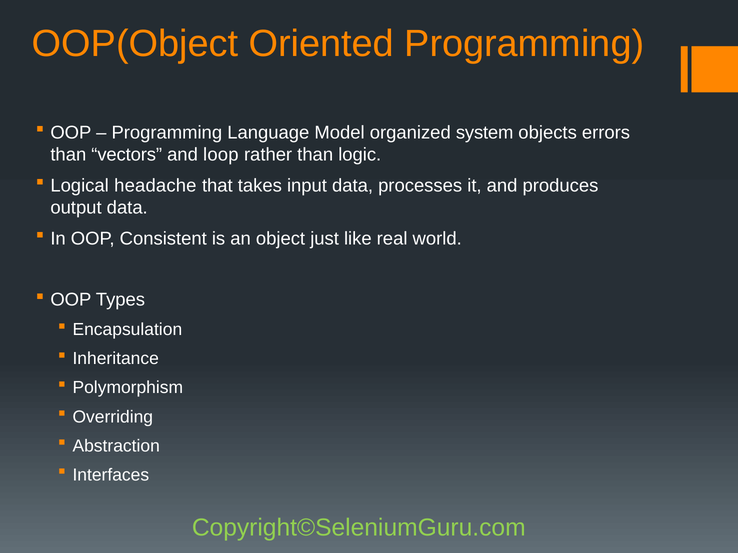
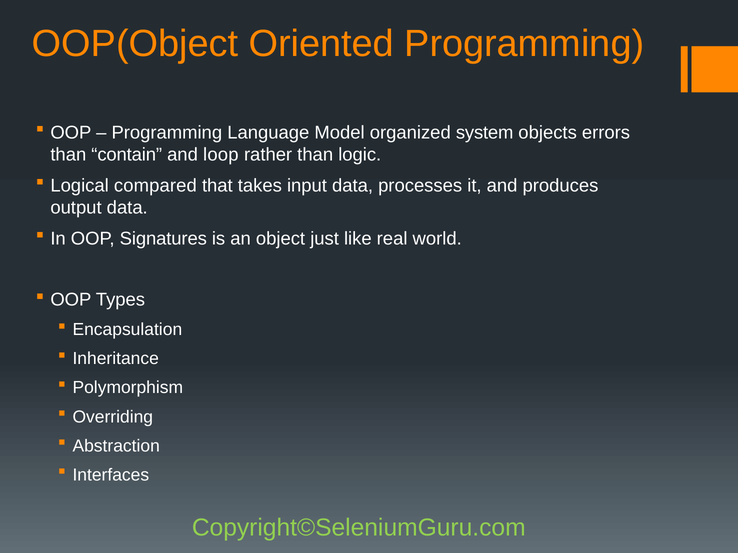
vectors: vectors -> contain (127, 155)
headache: headache -> compared (155, 186)
Consistent: Consistent -> Signatures (163, 239)
